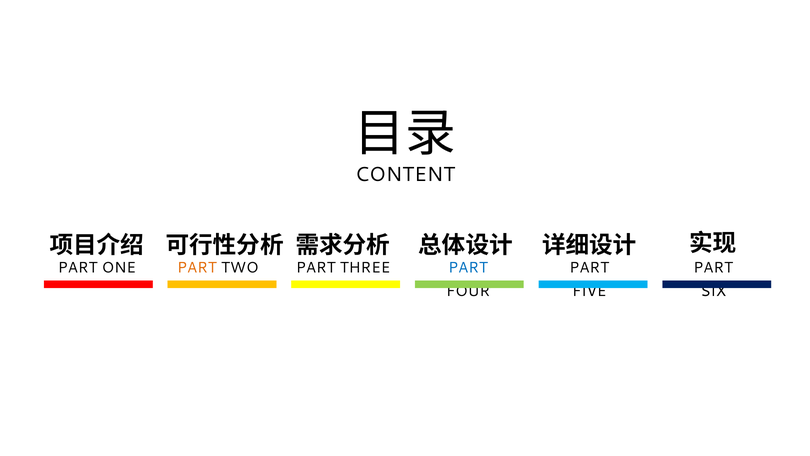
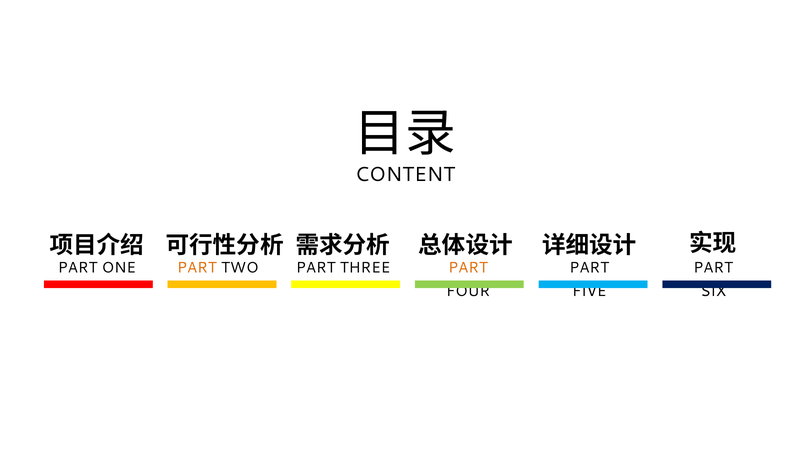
PART colour: blue -> orange (468, 267)
